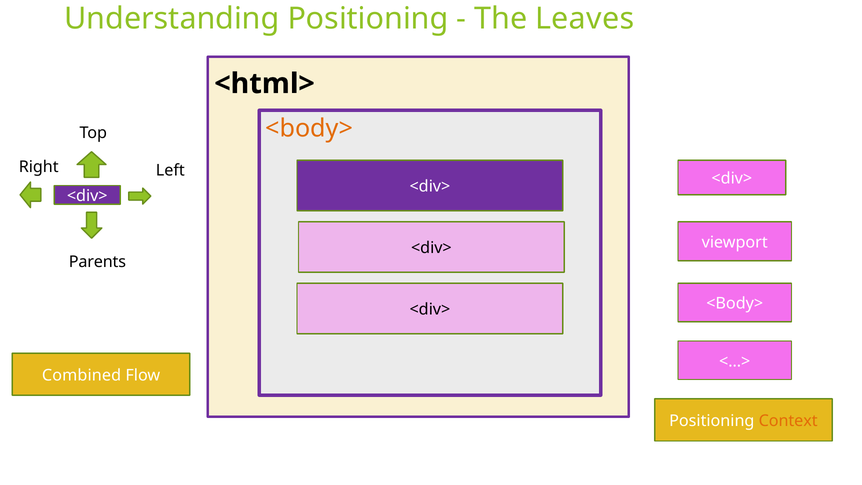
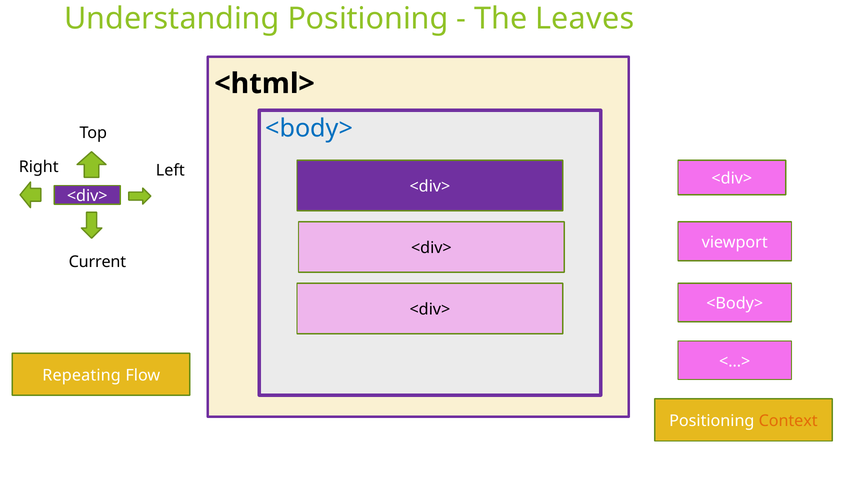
<body> colour: orange -> blue (309, 128)
Parents: Parents -> Current (97, 262)
Combined: Combined -> Repeating (82, 375)
